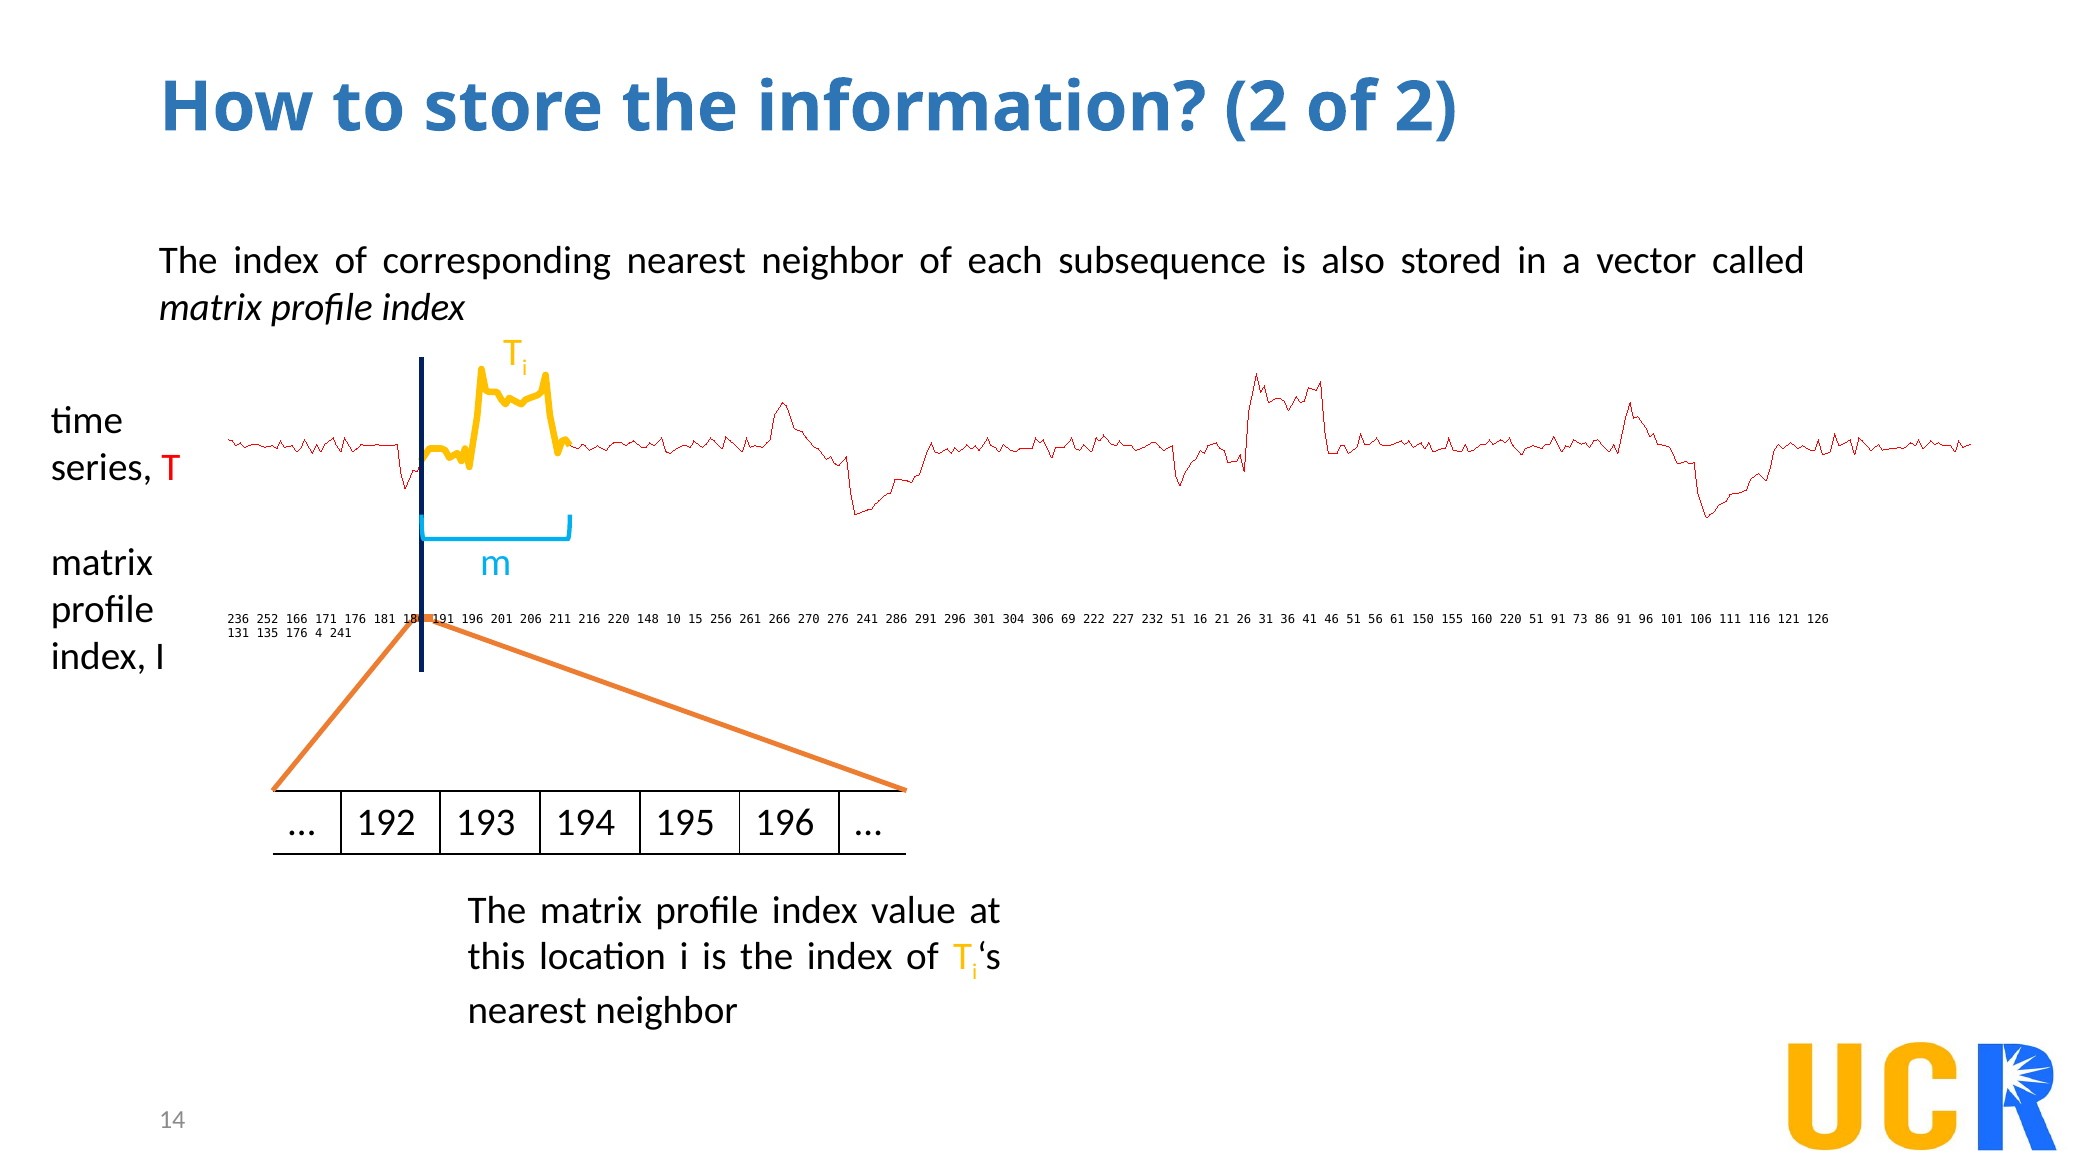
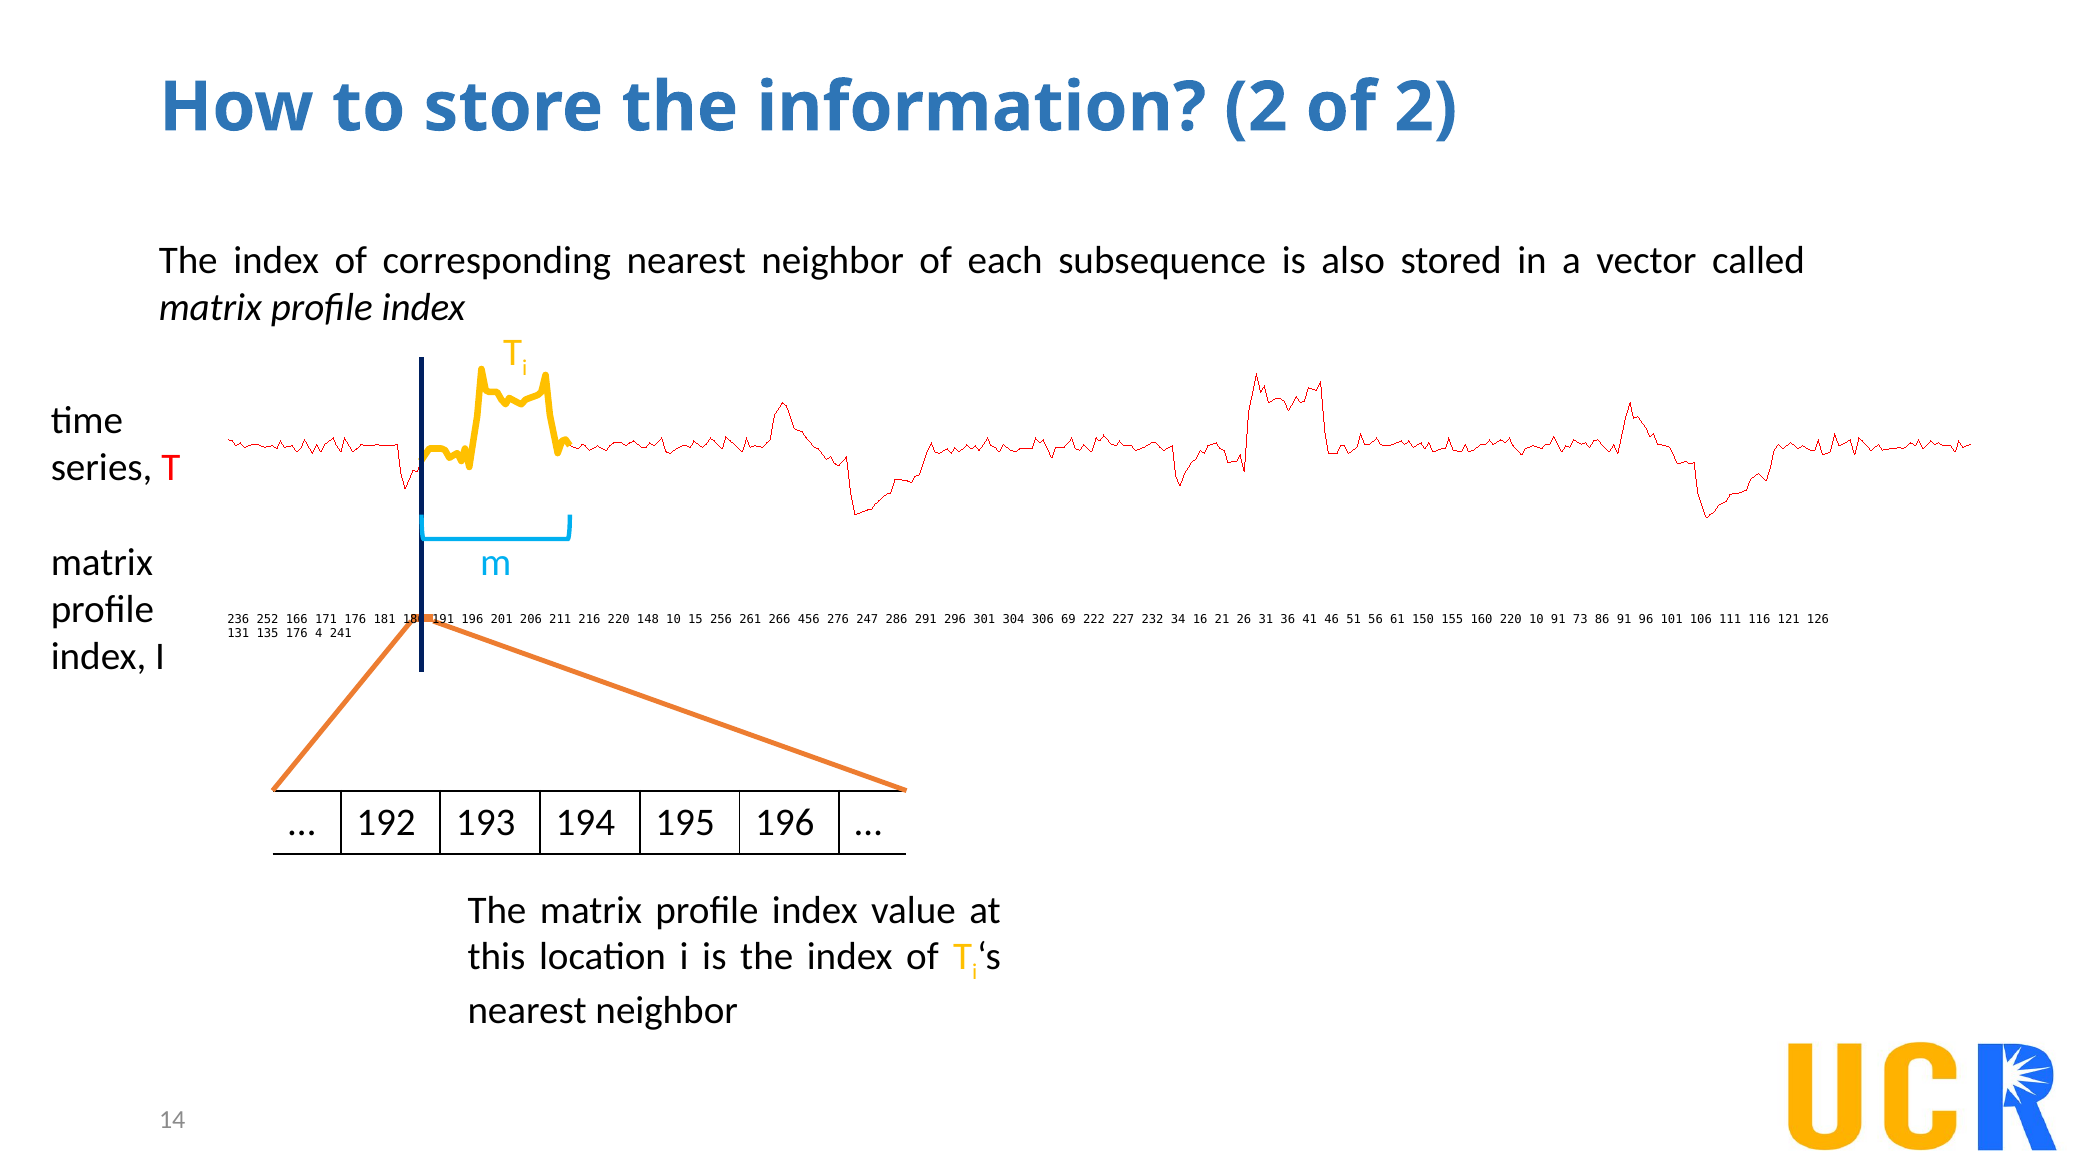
270: 270 -> 456 (809, 619)
276 241: 241 -> 247 (867, 619)
232 51: 51 -> 34 (1178, 619)
220 51: 51 -> 10 (1536, 619)
